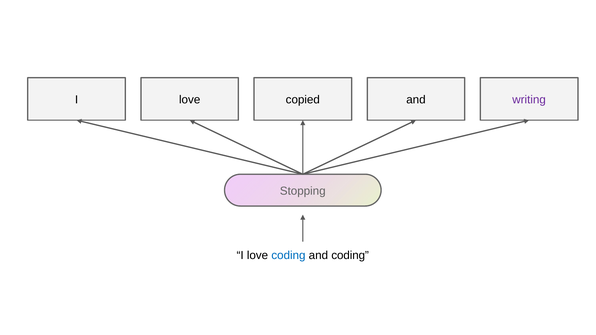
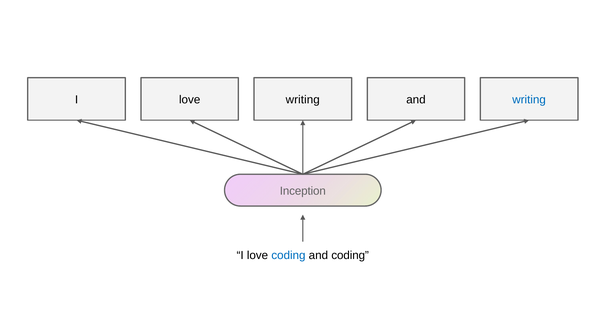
love copied: copied -> writing (303, 100)
writing colour: purple -> blue (529, 100)
Stopping: Stopping -> Inception (303, 191)
